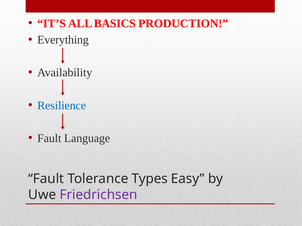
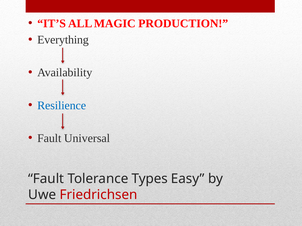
BASICS: BASICS -> MAGIC (115, 24)
Language: Language -> Universal (87, 138)
Friedrichsen colour: purple -> red (99, 195)
